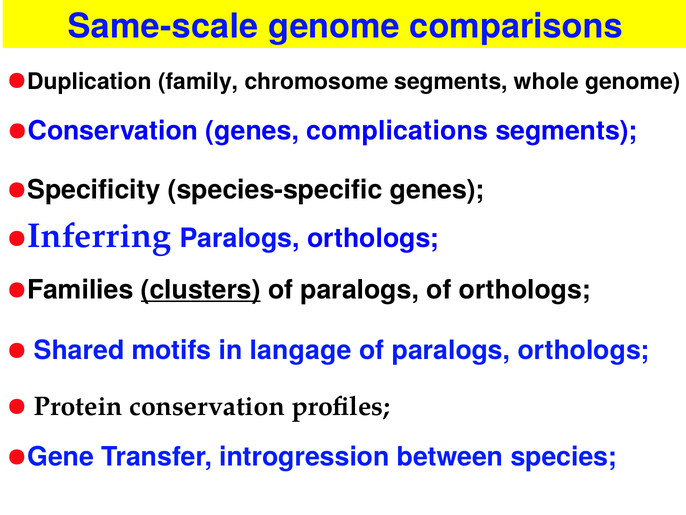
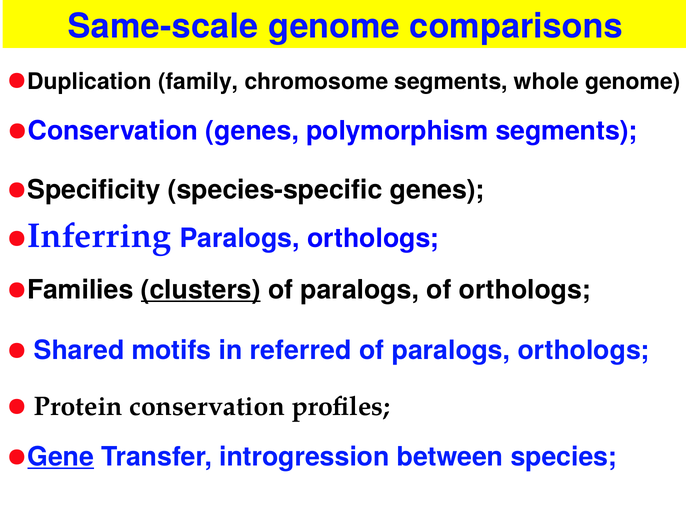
complications: complications -> polymorphism (397, 131)
langage: langage -> referred (301, 350)
Gene underline: none -> present (61, 456)
